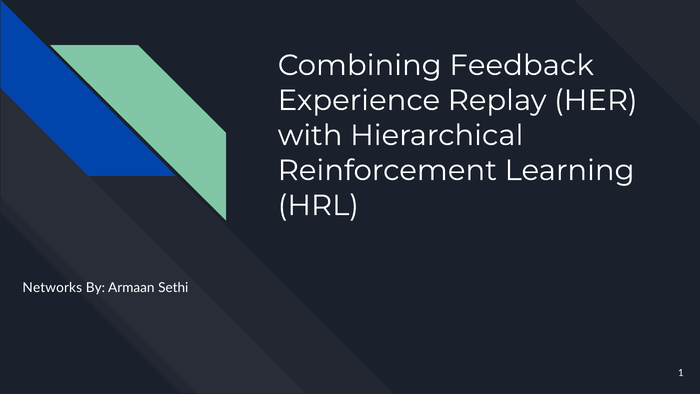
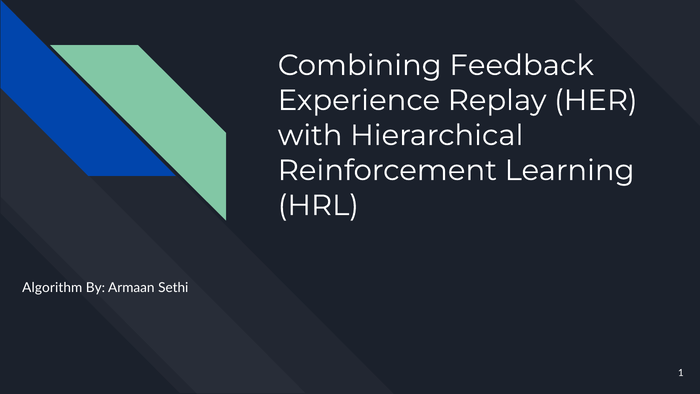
Networks: Networks -> Algorithm (52, 287)
